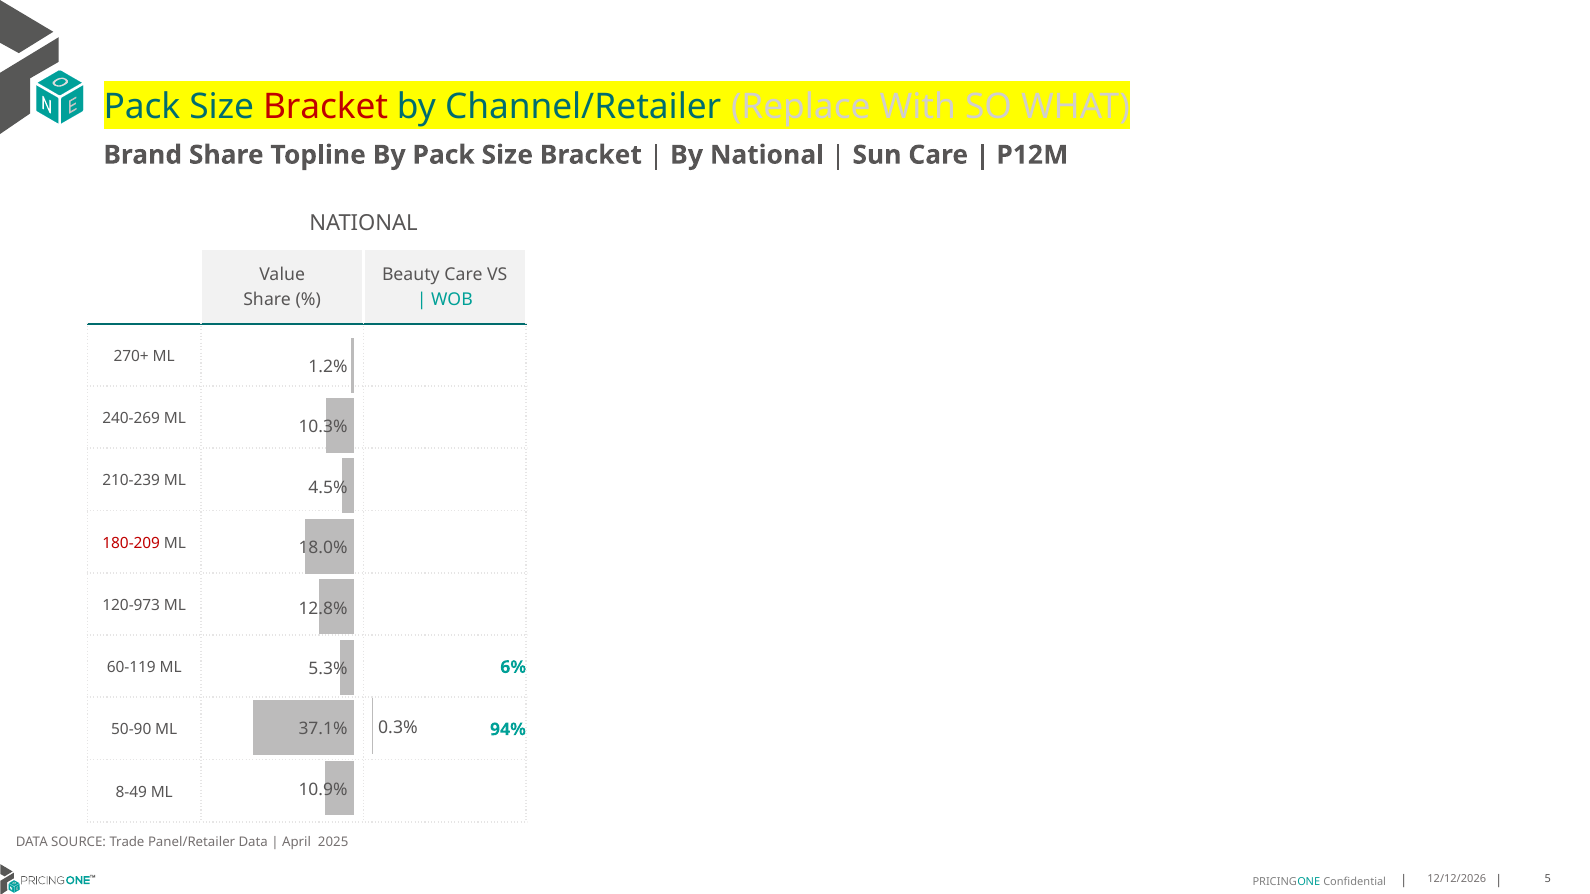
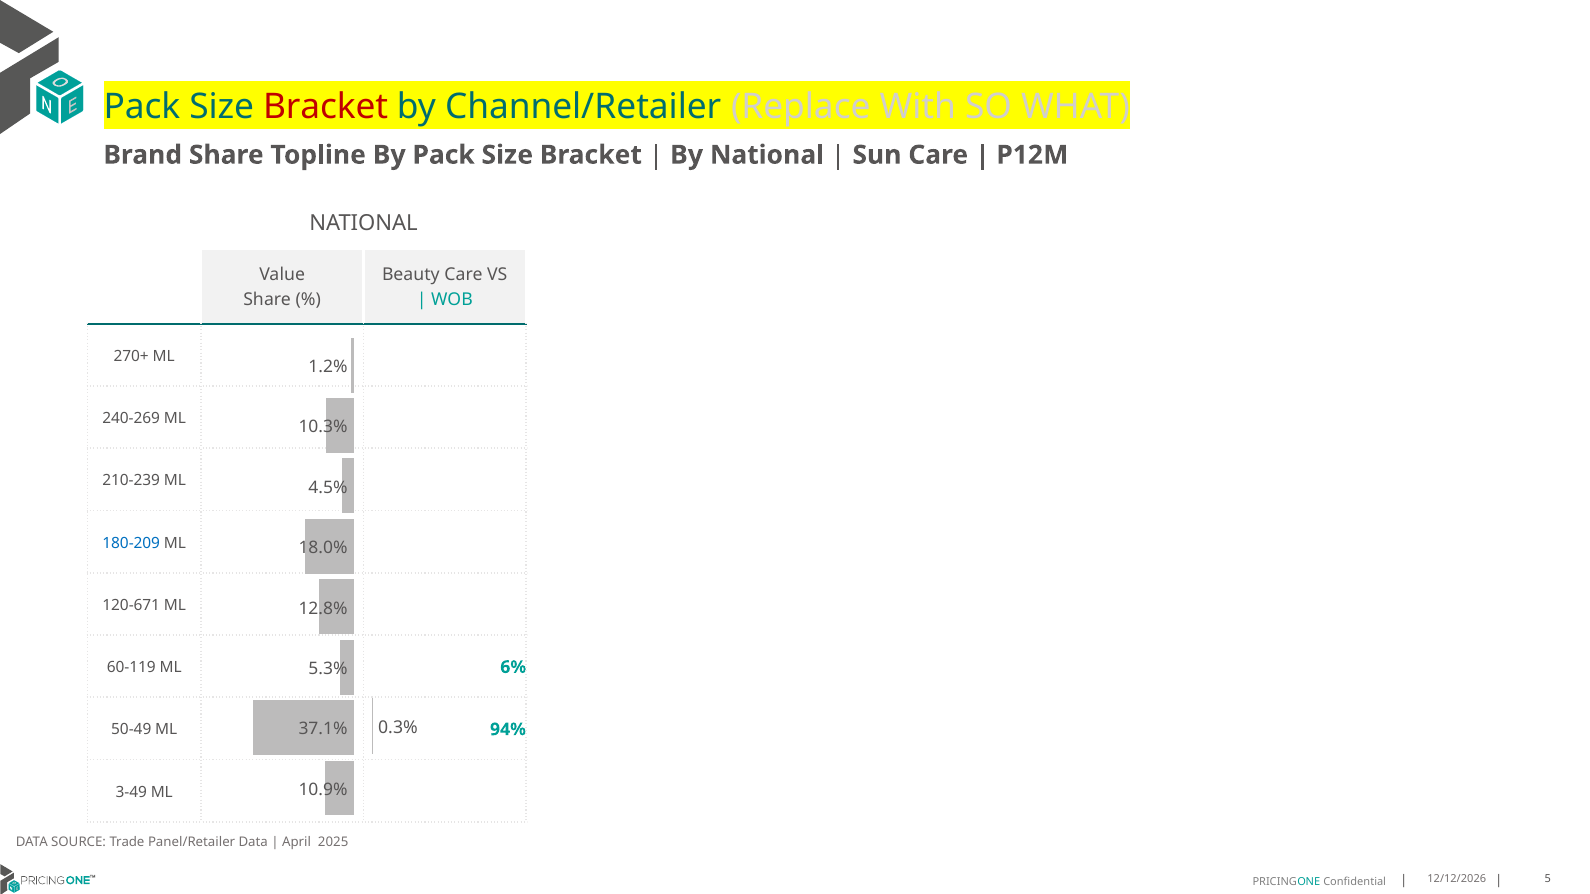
180-209 colour: red -> blue (131, 543)
120-973: 120-973 -> 120-671 (131, 606)
50-90: 50-90 -> 50-49 (131, 730)
8-49: 8-49 -> 3-49 (131, 792)
